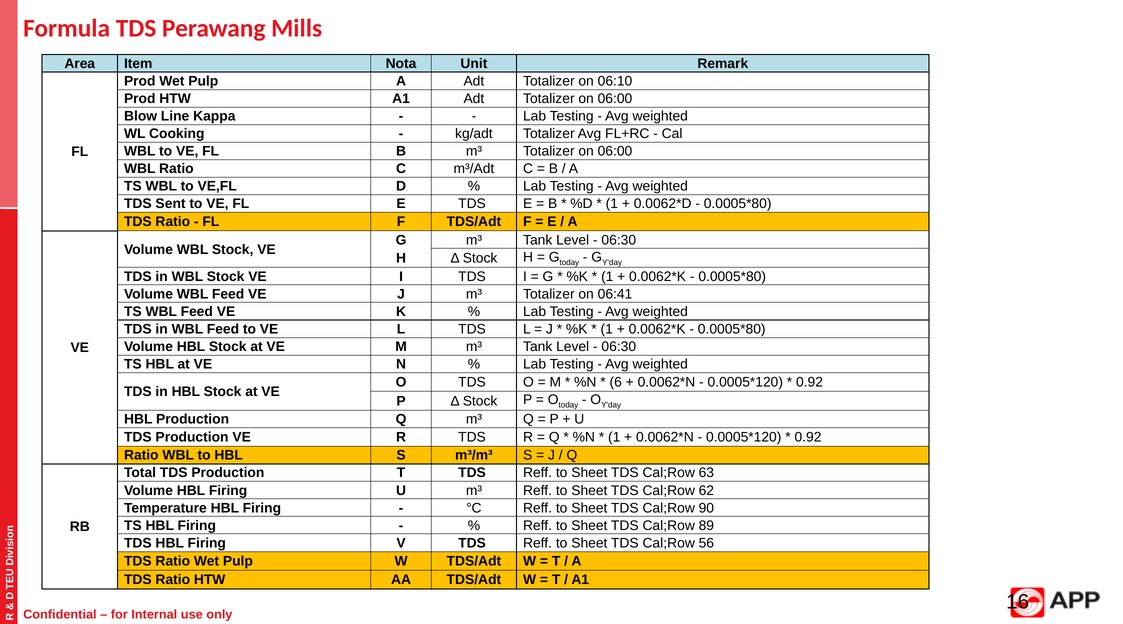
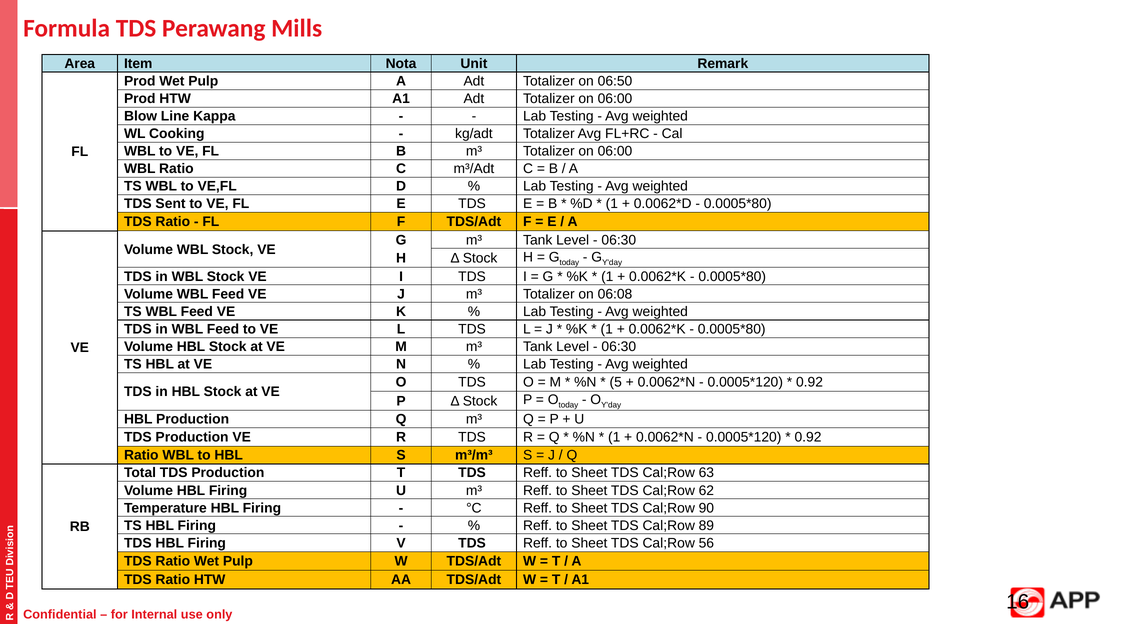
06:10: 06:10 -> 06:50 (615, 81)
06:41: 06:41 -> 06:08 (615, 294)
6: 6 -> 5 (616, 382)
